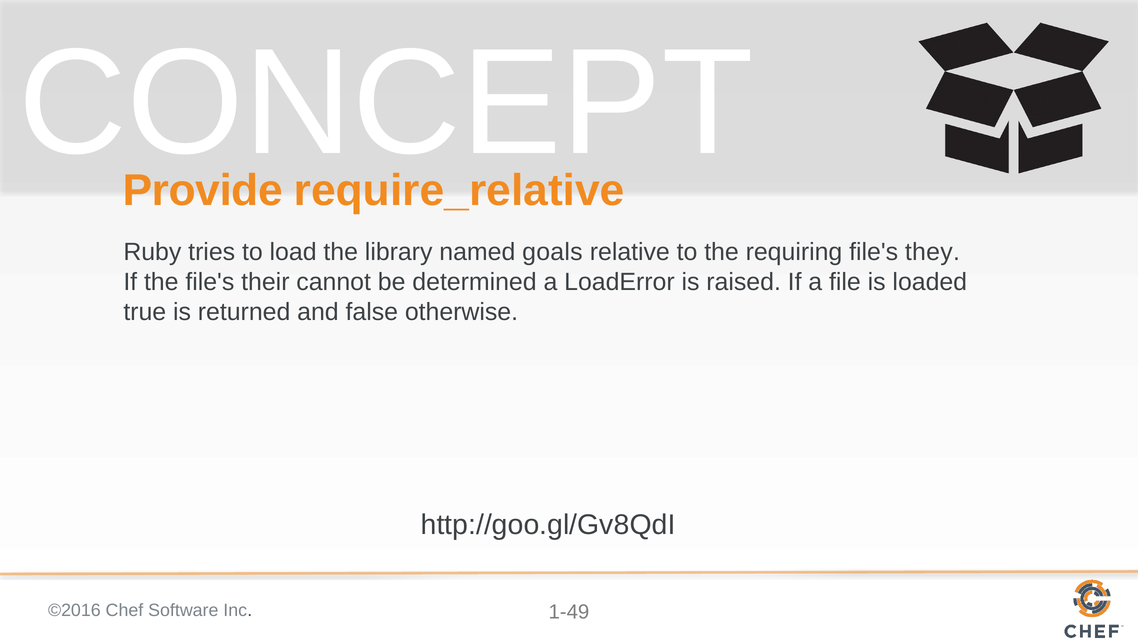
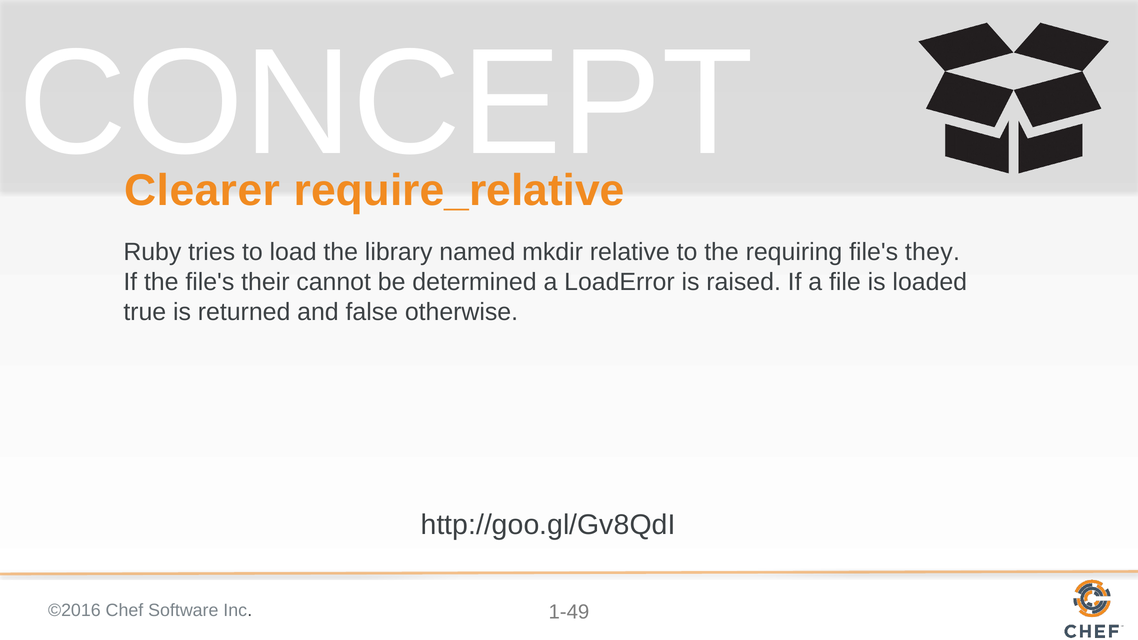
Provide: Provide -> Clearer (202, 191)
goals: goals -> mkdir (553, 252)
